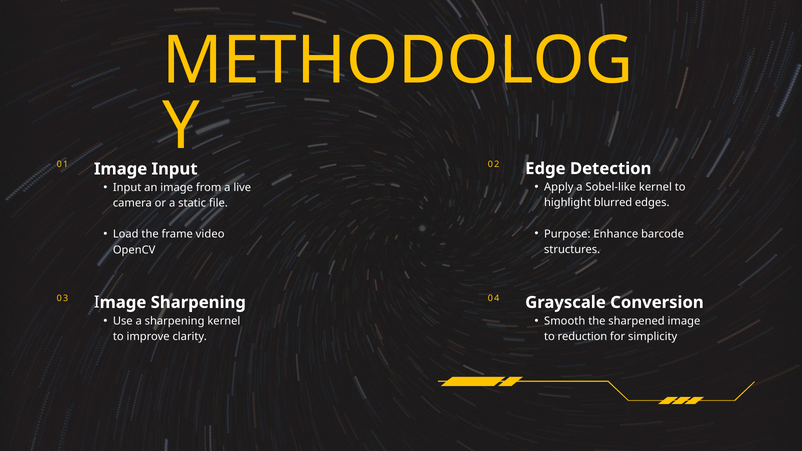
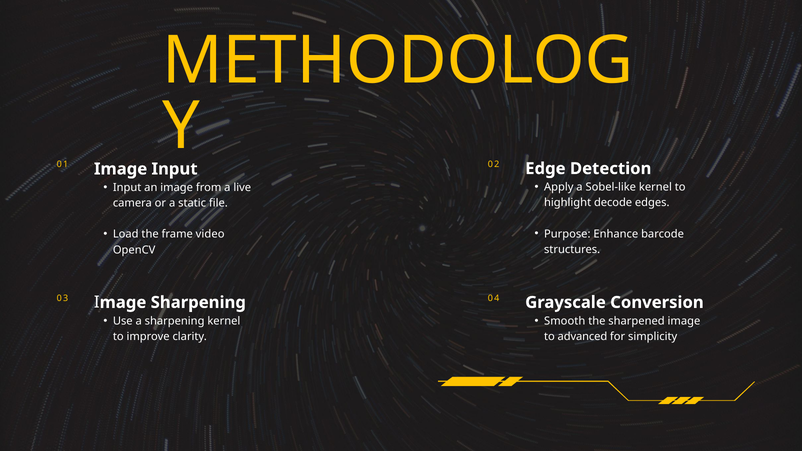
blurred: blurred -> decode (613, 203)
reduction: reduction -> advanced (582, 337)
